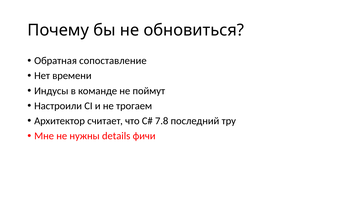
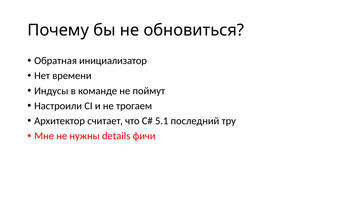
сопоставление: сопоставление -> инициализатор (113, 61)
7.8: 7.8 -> 5.1 (162, 121)
